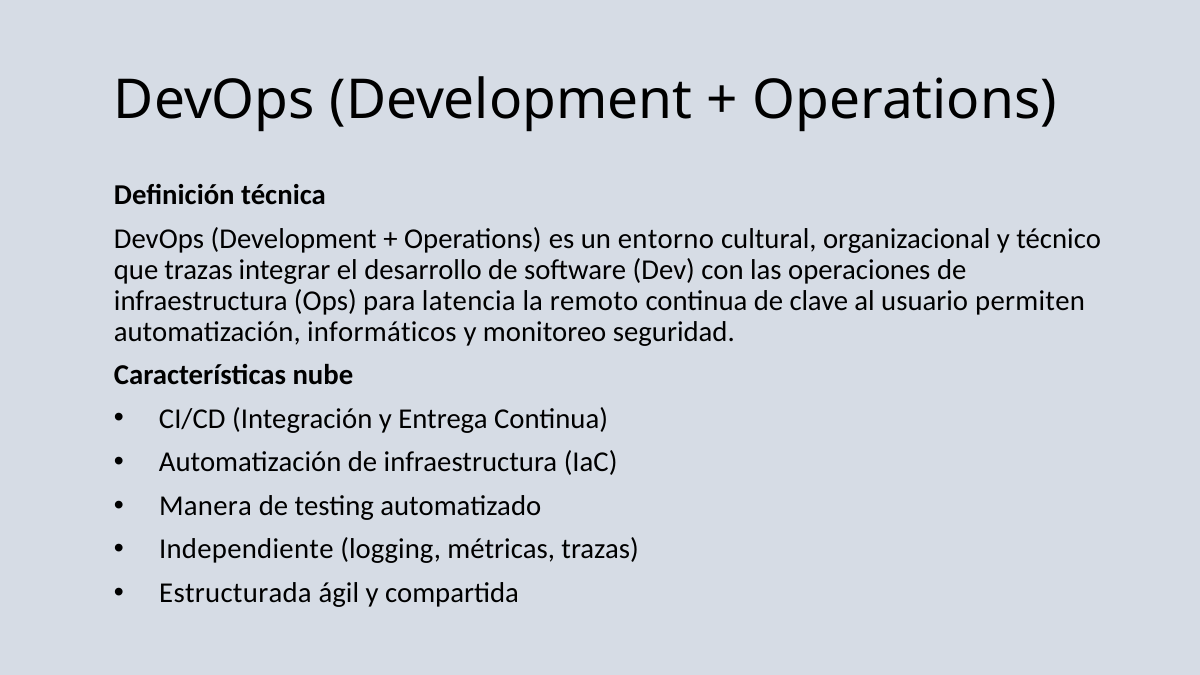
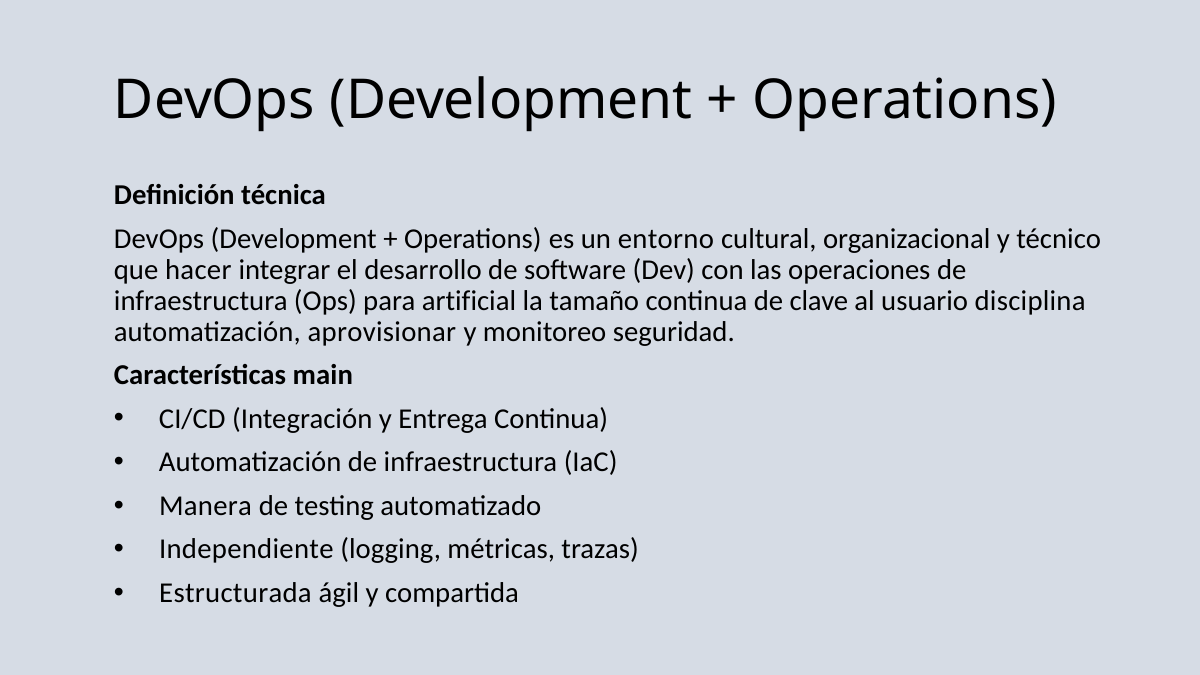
que trazas: trazas -> hacer (198, 270)
latencia: latencia -> artificial (469, 301)
remoto: remoto -> tamaño (594, 301)
permiten: permiten -> disciplina (1030, 301)
informáticos: informáticos -> aprovisionar (382, 332)
nube: nube -> main (323, 375)
